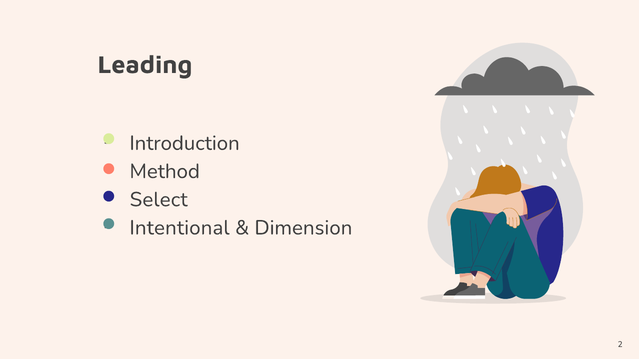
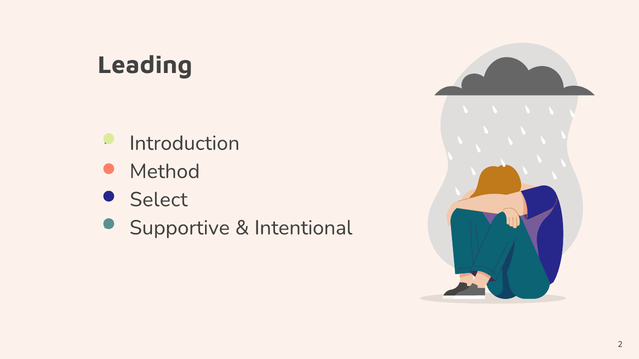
Intentional: Intentional -> Supportive (180, 228)
Dimension: Dimension -> Intentional (303, 228)
